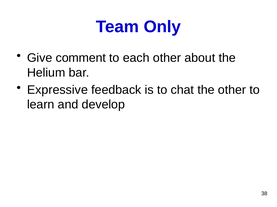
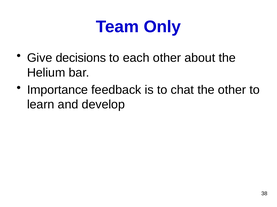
comment: comment -> decisions (81, 58)
Expressive: Expressive -> Importance (57, 90)
